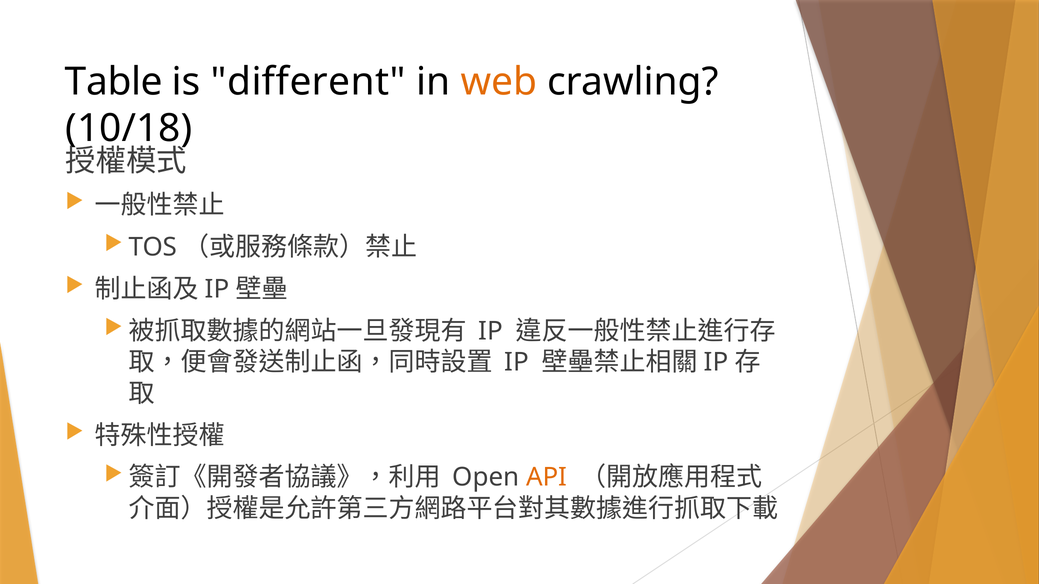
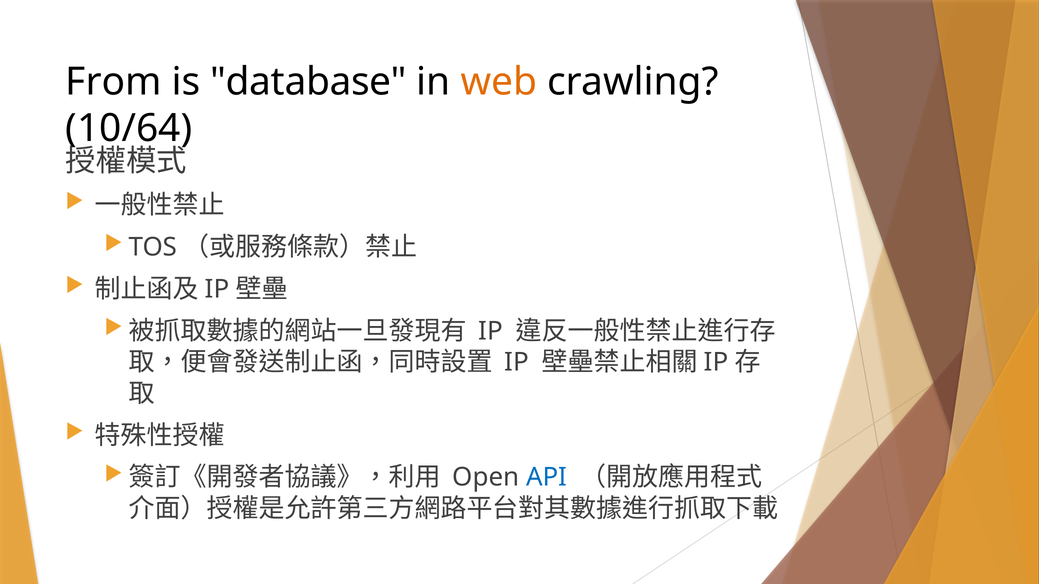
Table: Table -> From (114, 82)
different: different -> database (309, 82)
10/18: 10/18 -> 10/64 (129, 129)
API colour: orange -> blue (547, 478)
